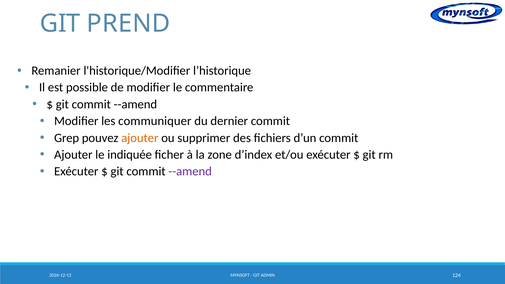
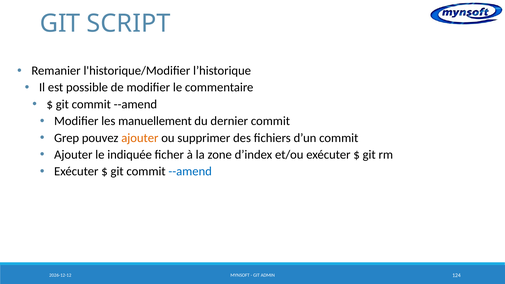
PREND: PREND -> SCRIPT (128, 23)
communiquer: communiquer -> manuellement (155, 121)
--amend colour: purple -> blue (190, 171)
